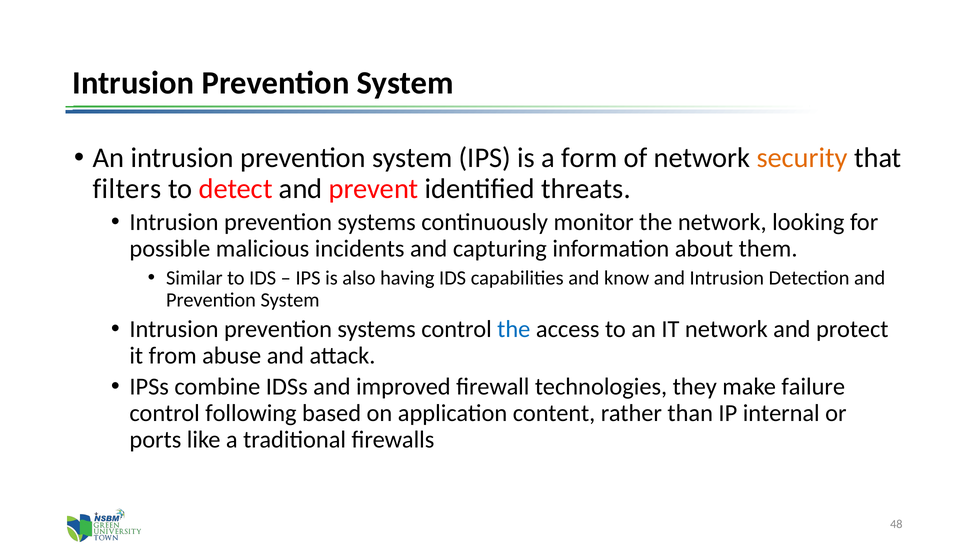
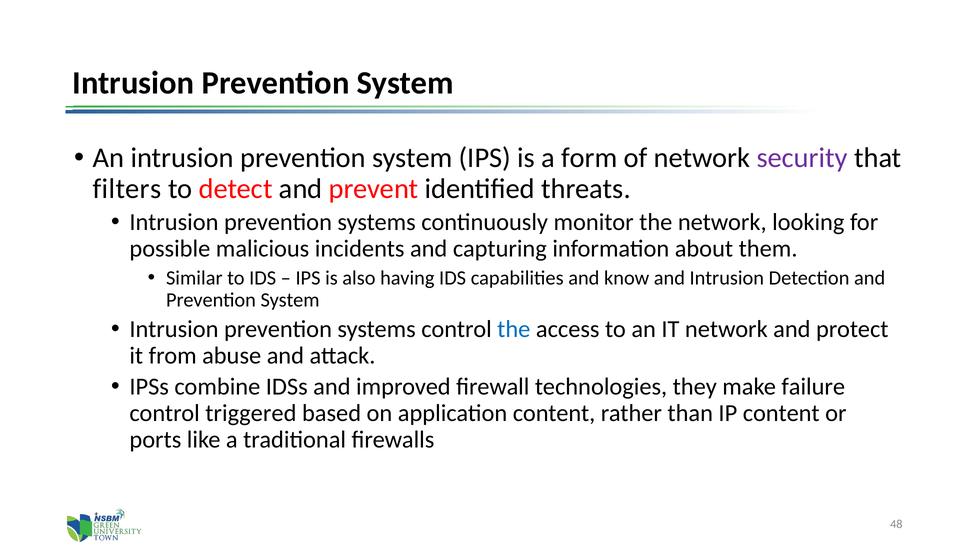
security colour: orange -> purple (802, 158)
following: following -> triggered (251, 414)
IP internal: internal -> content (781, 414)
